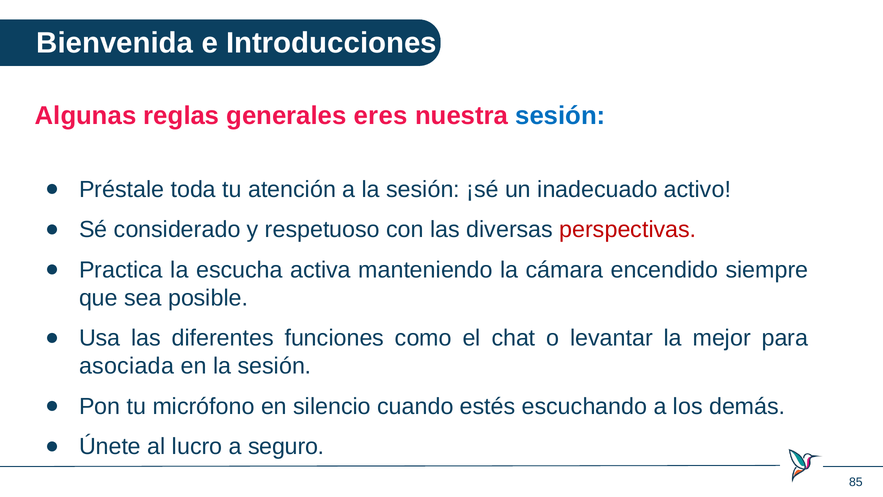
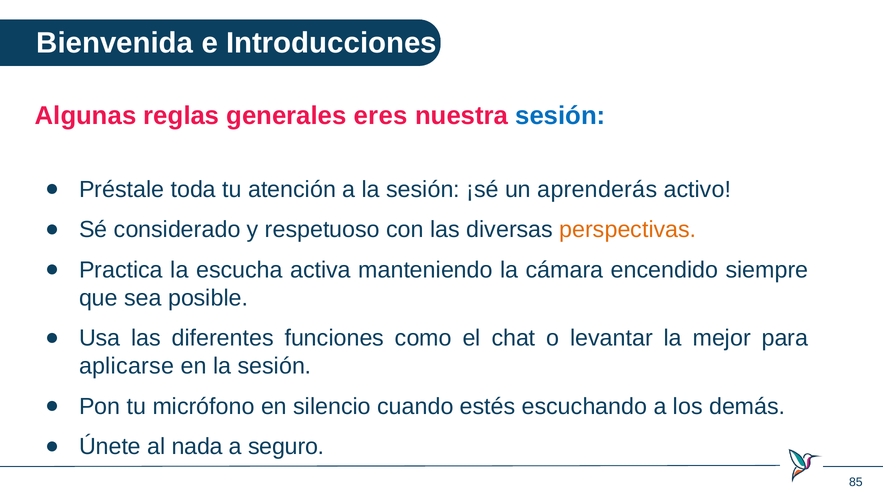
inadecuado: inadecuado -> aprenderás (597, 189)
perspectivas colour: red -> orange (628, 230)
asociada: asociada -> aplicarse (127, 366)
lucro: lucro -> nada (197, 446)
